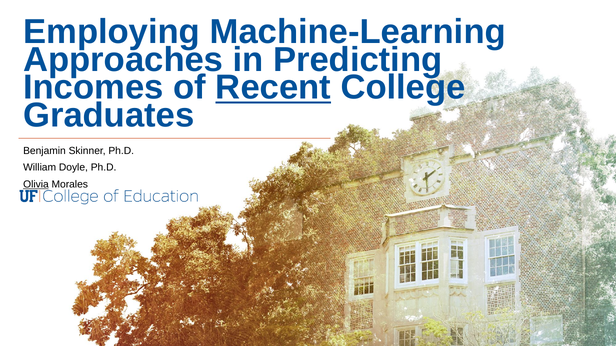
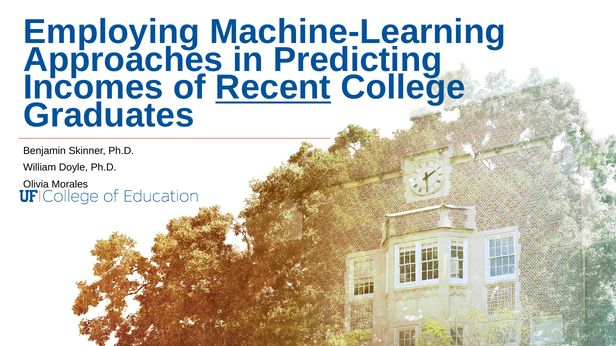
Olivia underline: present -> none (36, 184)
